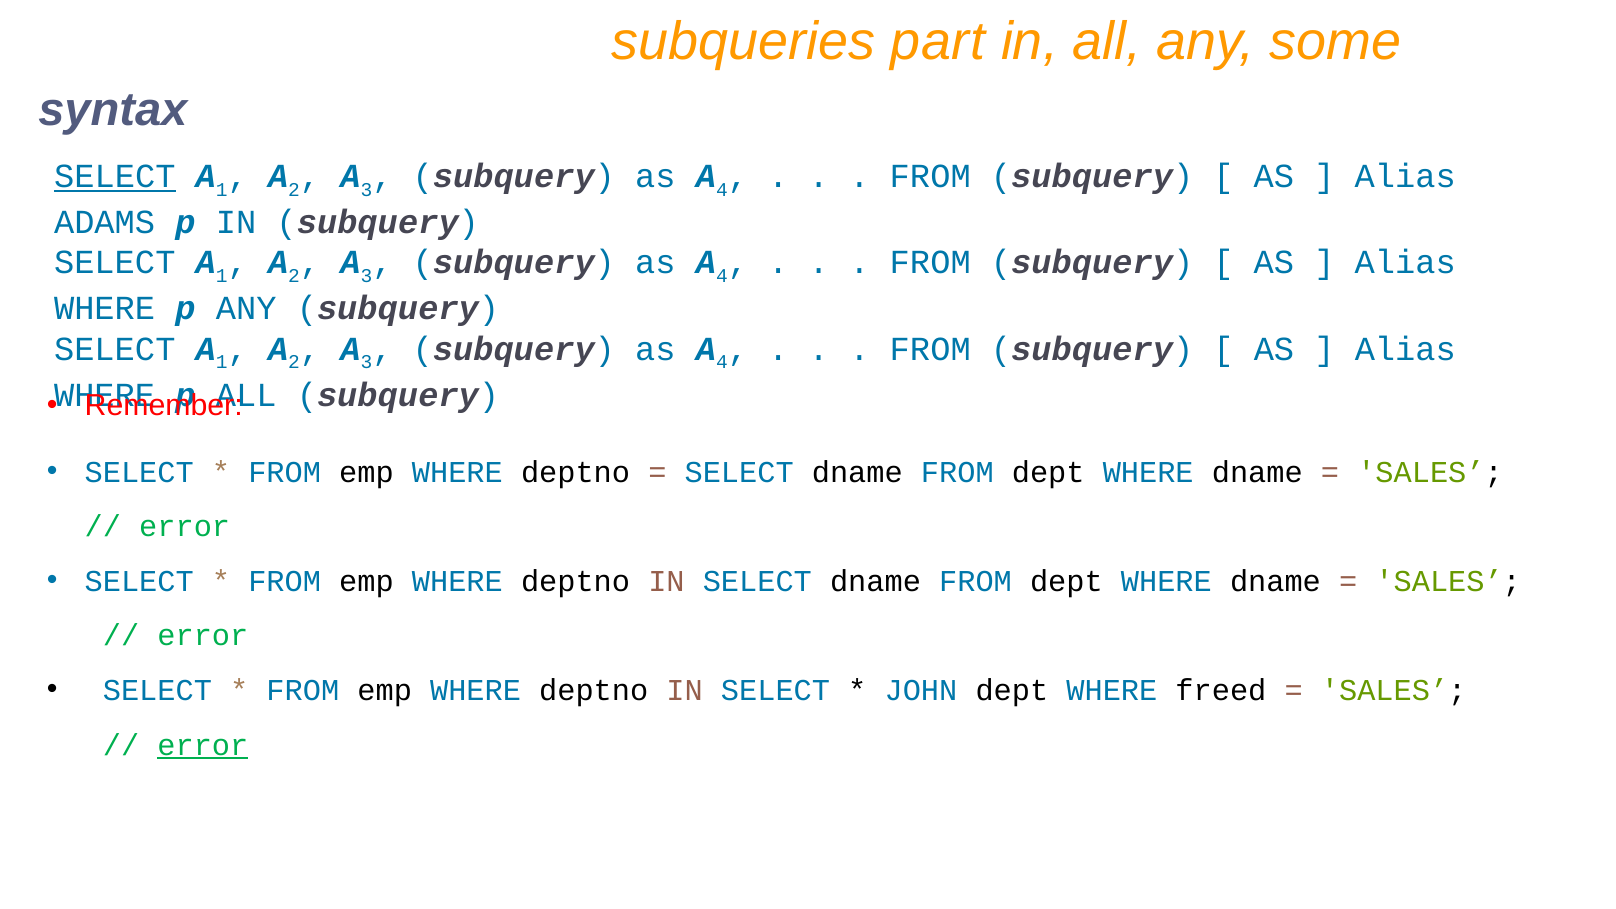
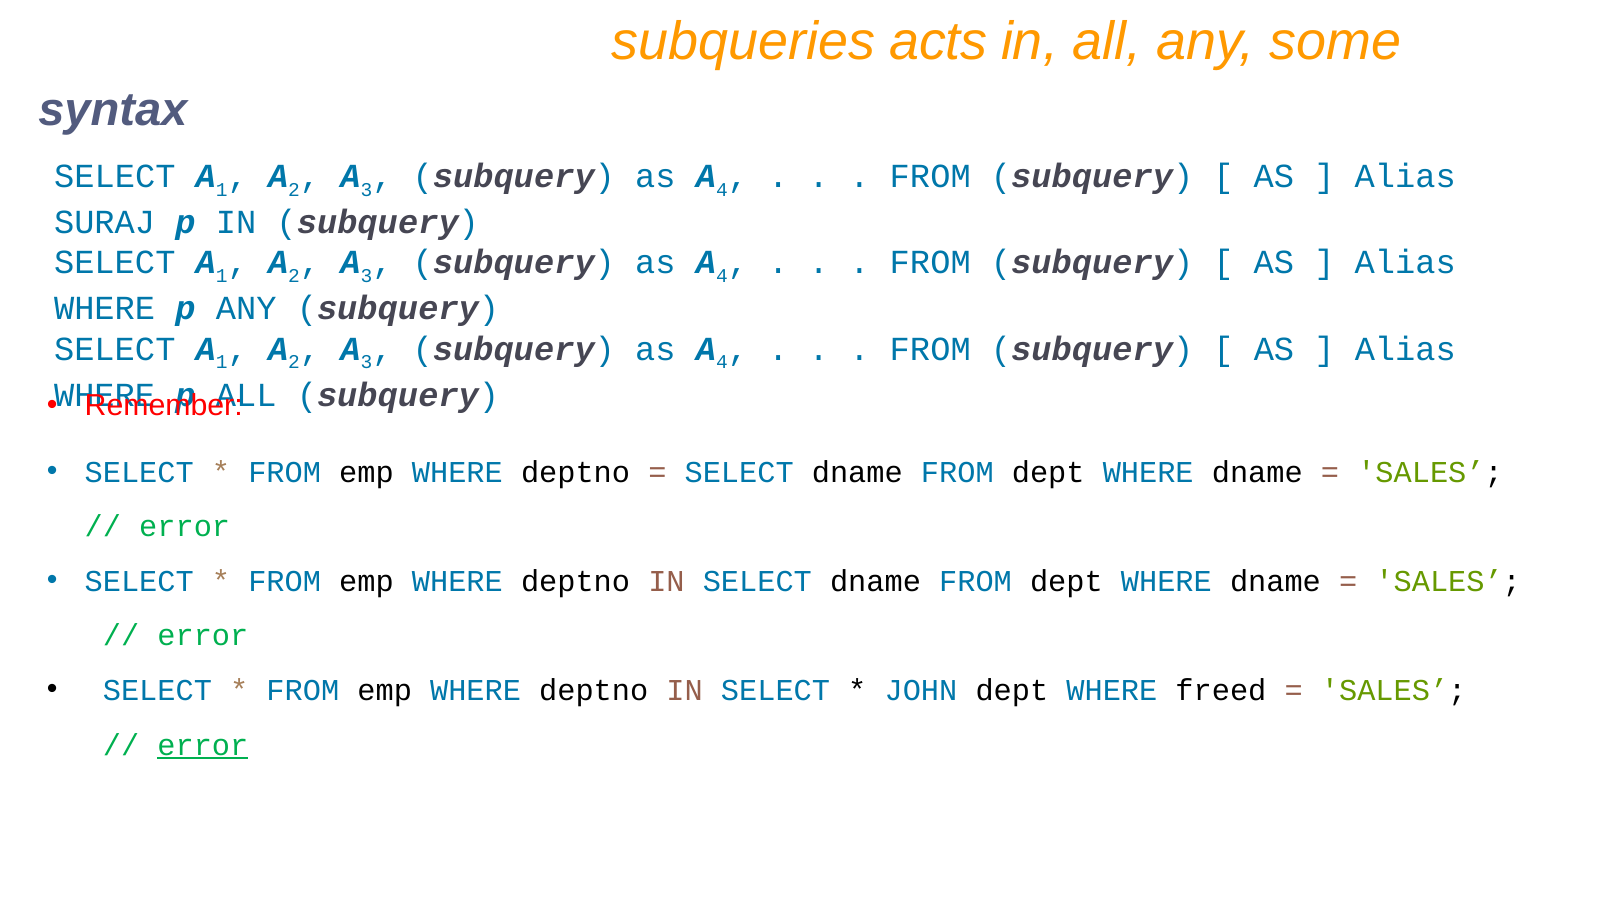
part: part -> acts (938, 42)
SELECT underline: present -> none (115, 177)
ADAMS: ADAMS -> SURAJ (105, 222)
